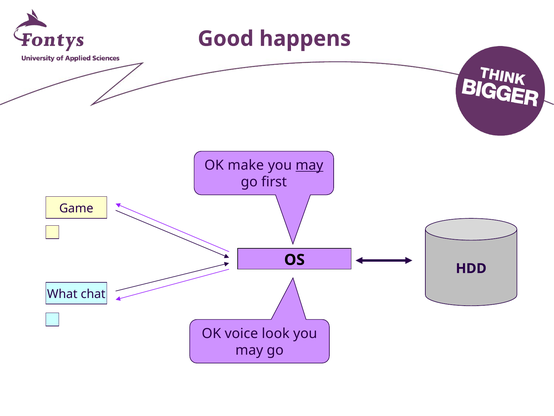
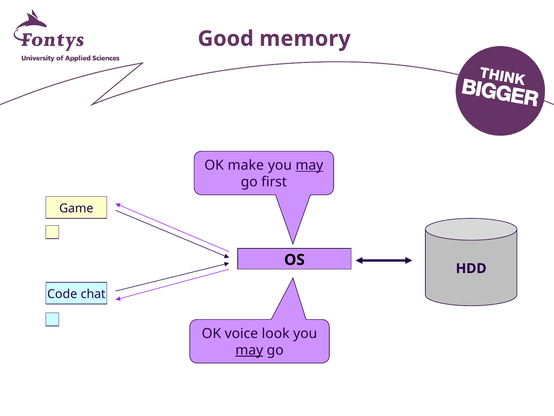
happens: happens -> memory (305, 39)
What: What -> Code (62, 294)
may underline: none -> present (249, 350)
